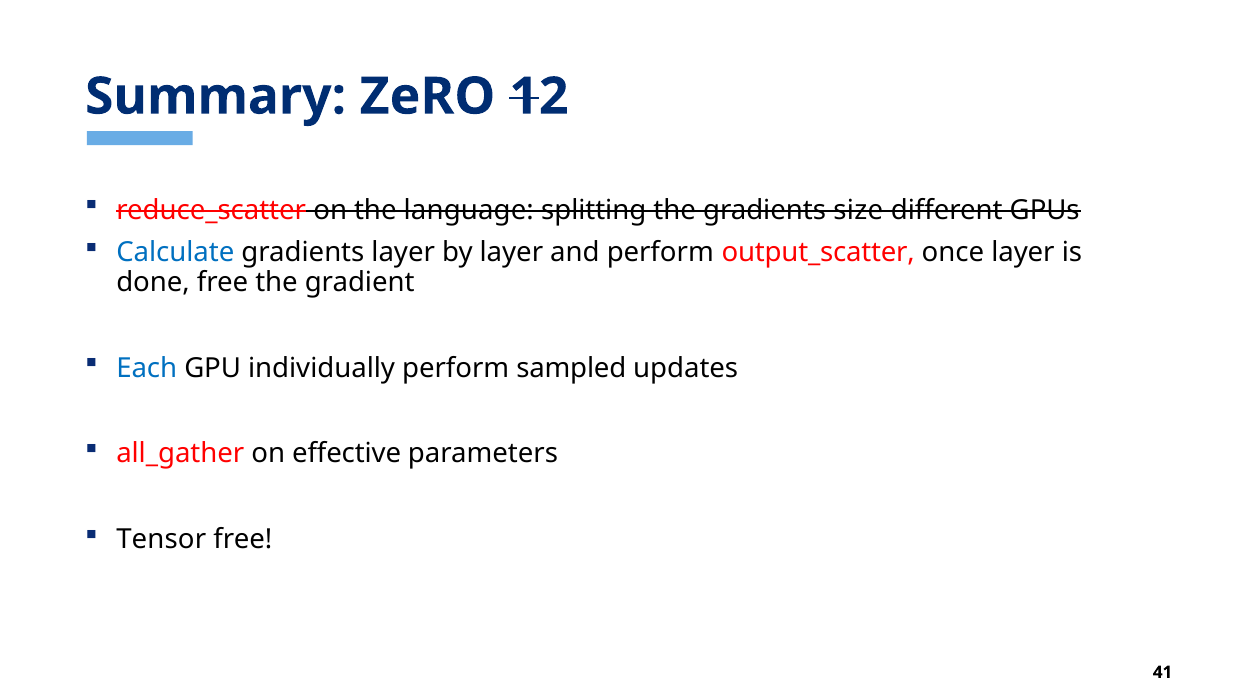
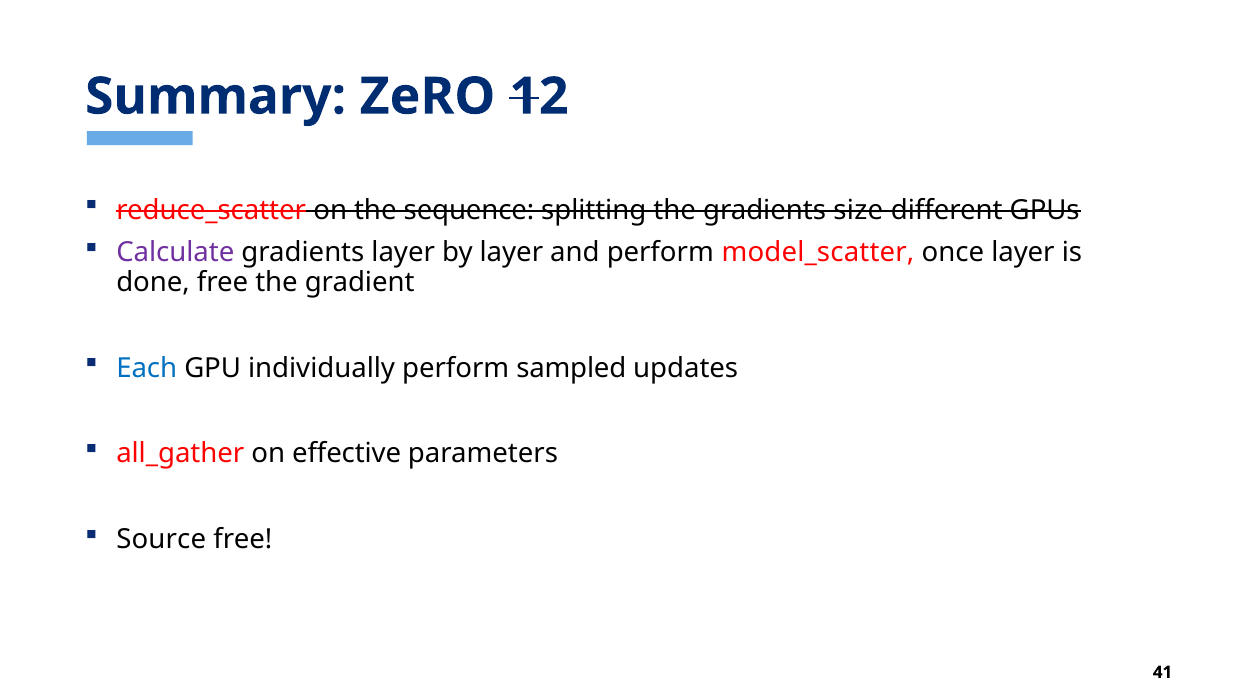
language: language -> sequence (469, 210)
Calculate colour: blue -> purple (175, 253)
output_scatter: output_scatter -> model_scatter (818, 253)
Tensor: Tensor -> Source (161, 539)
